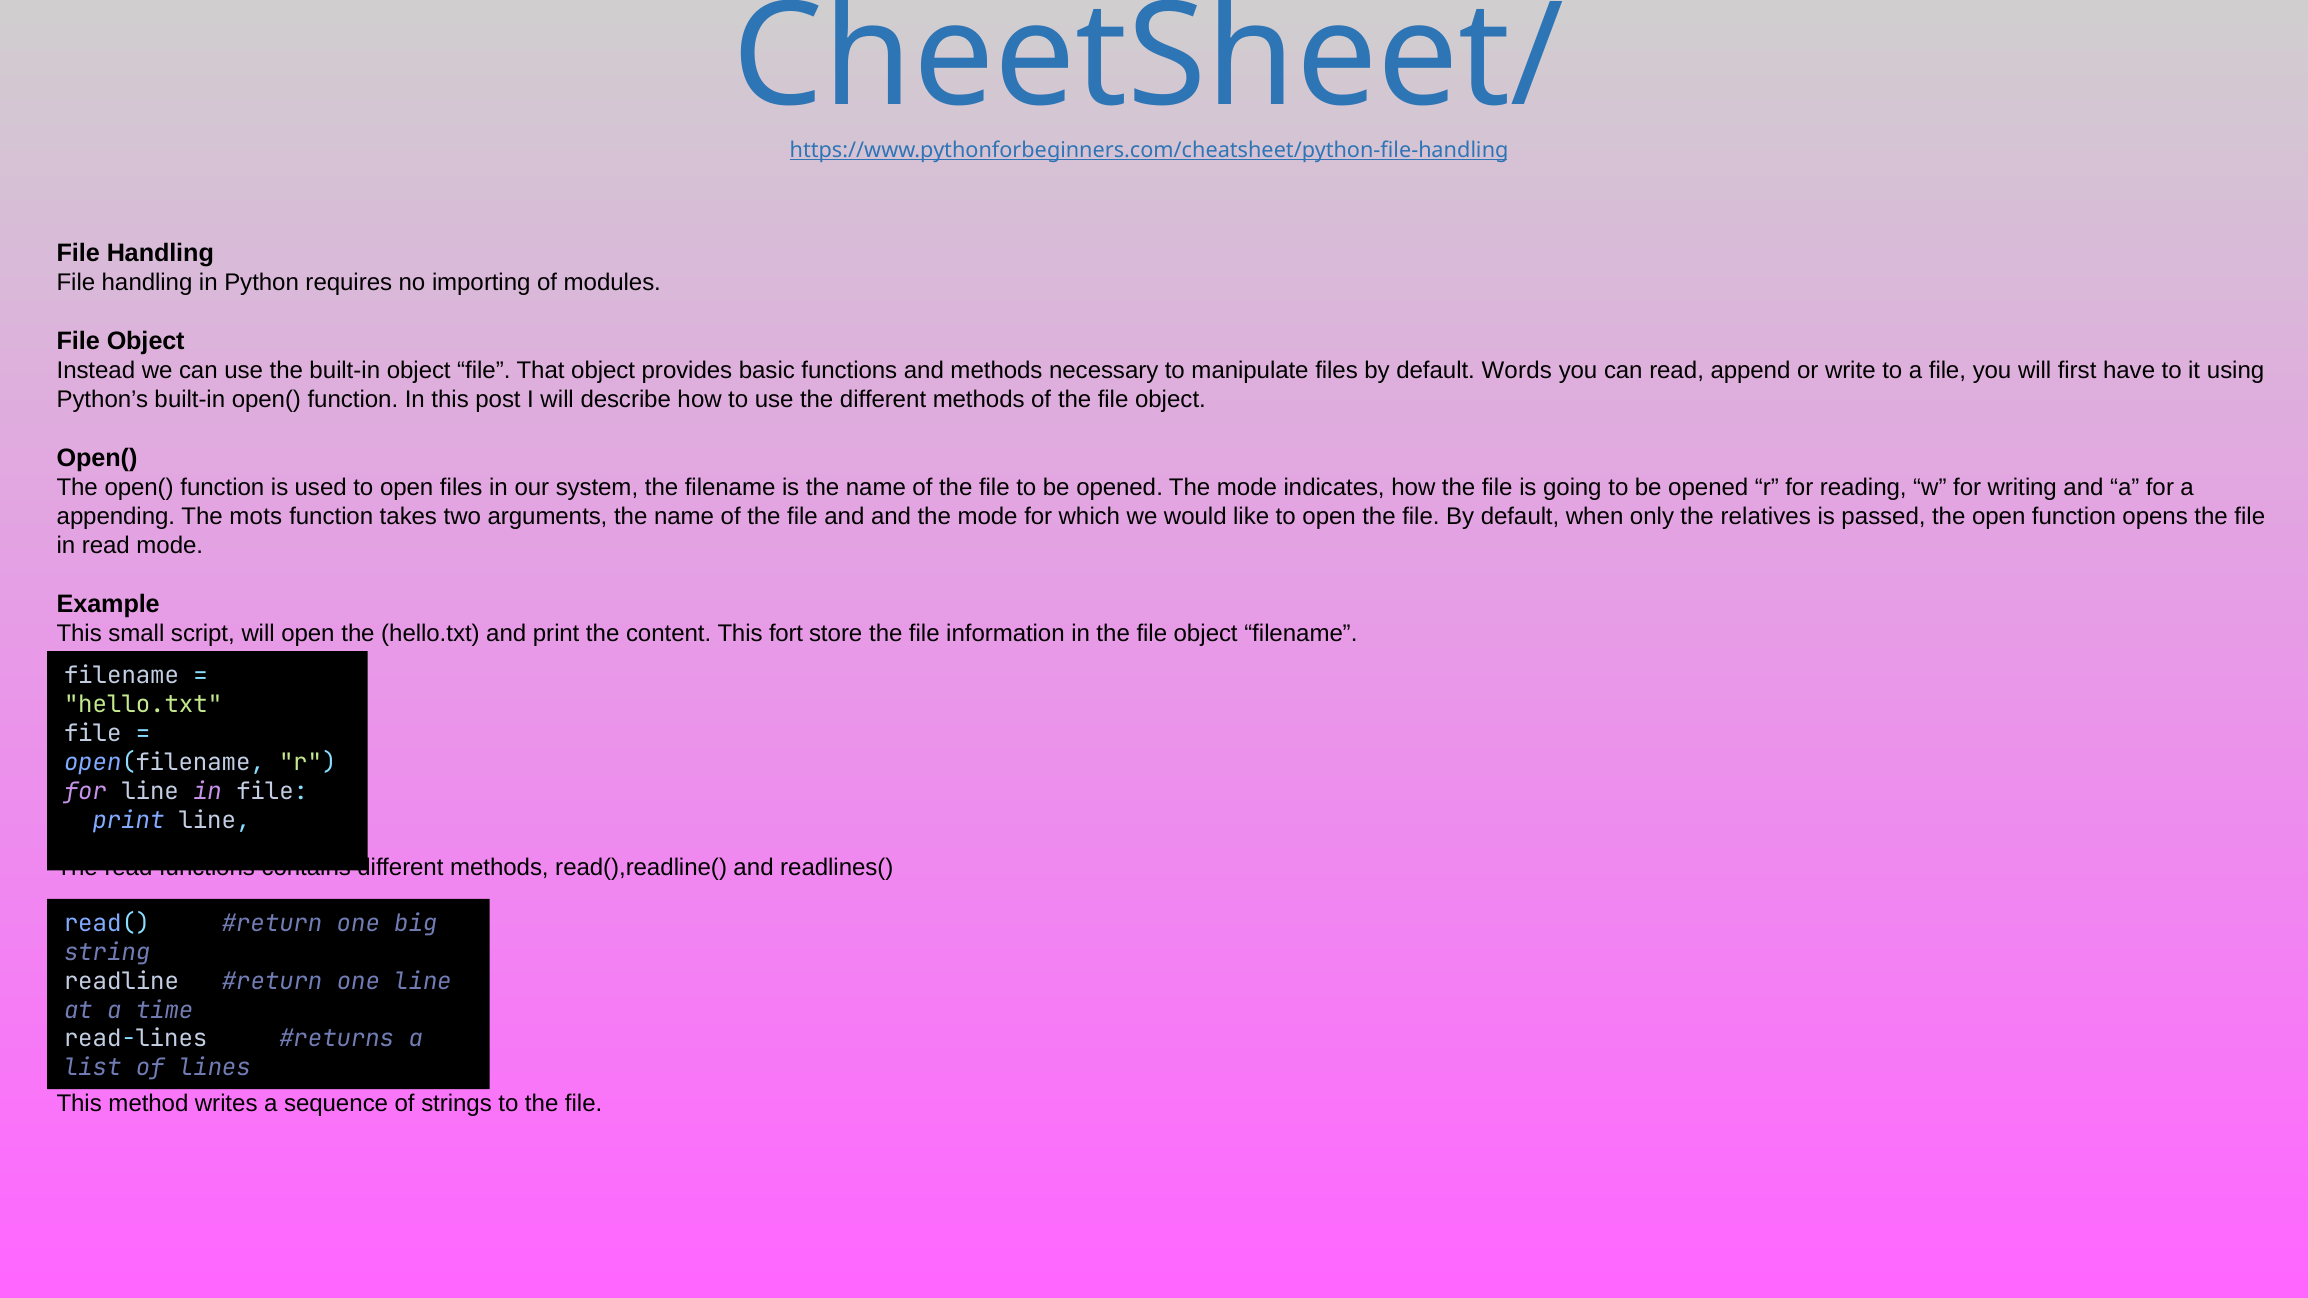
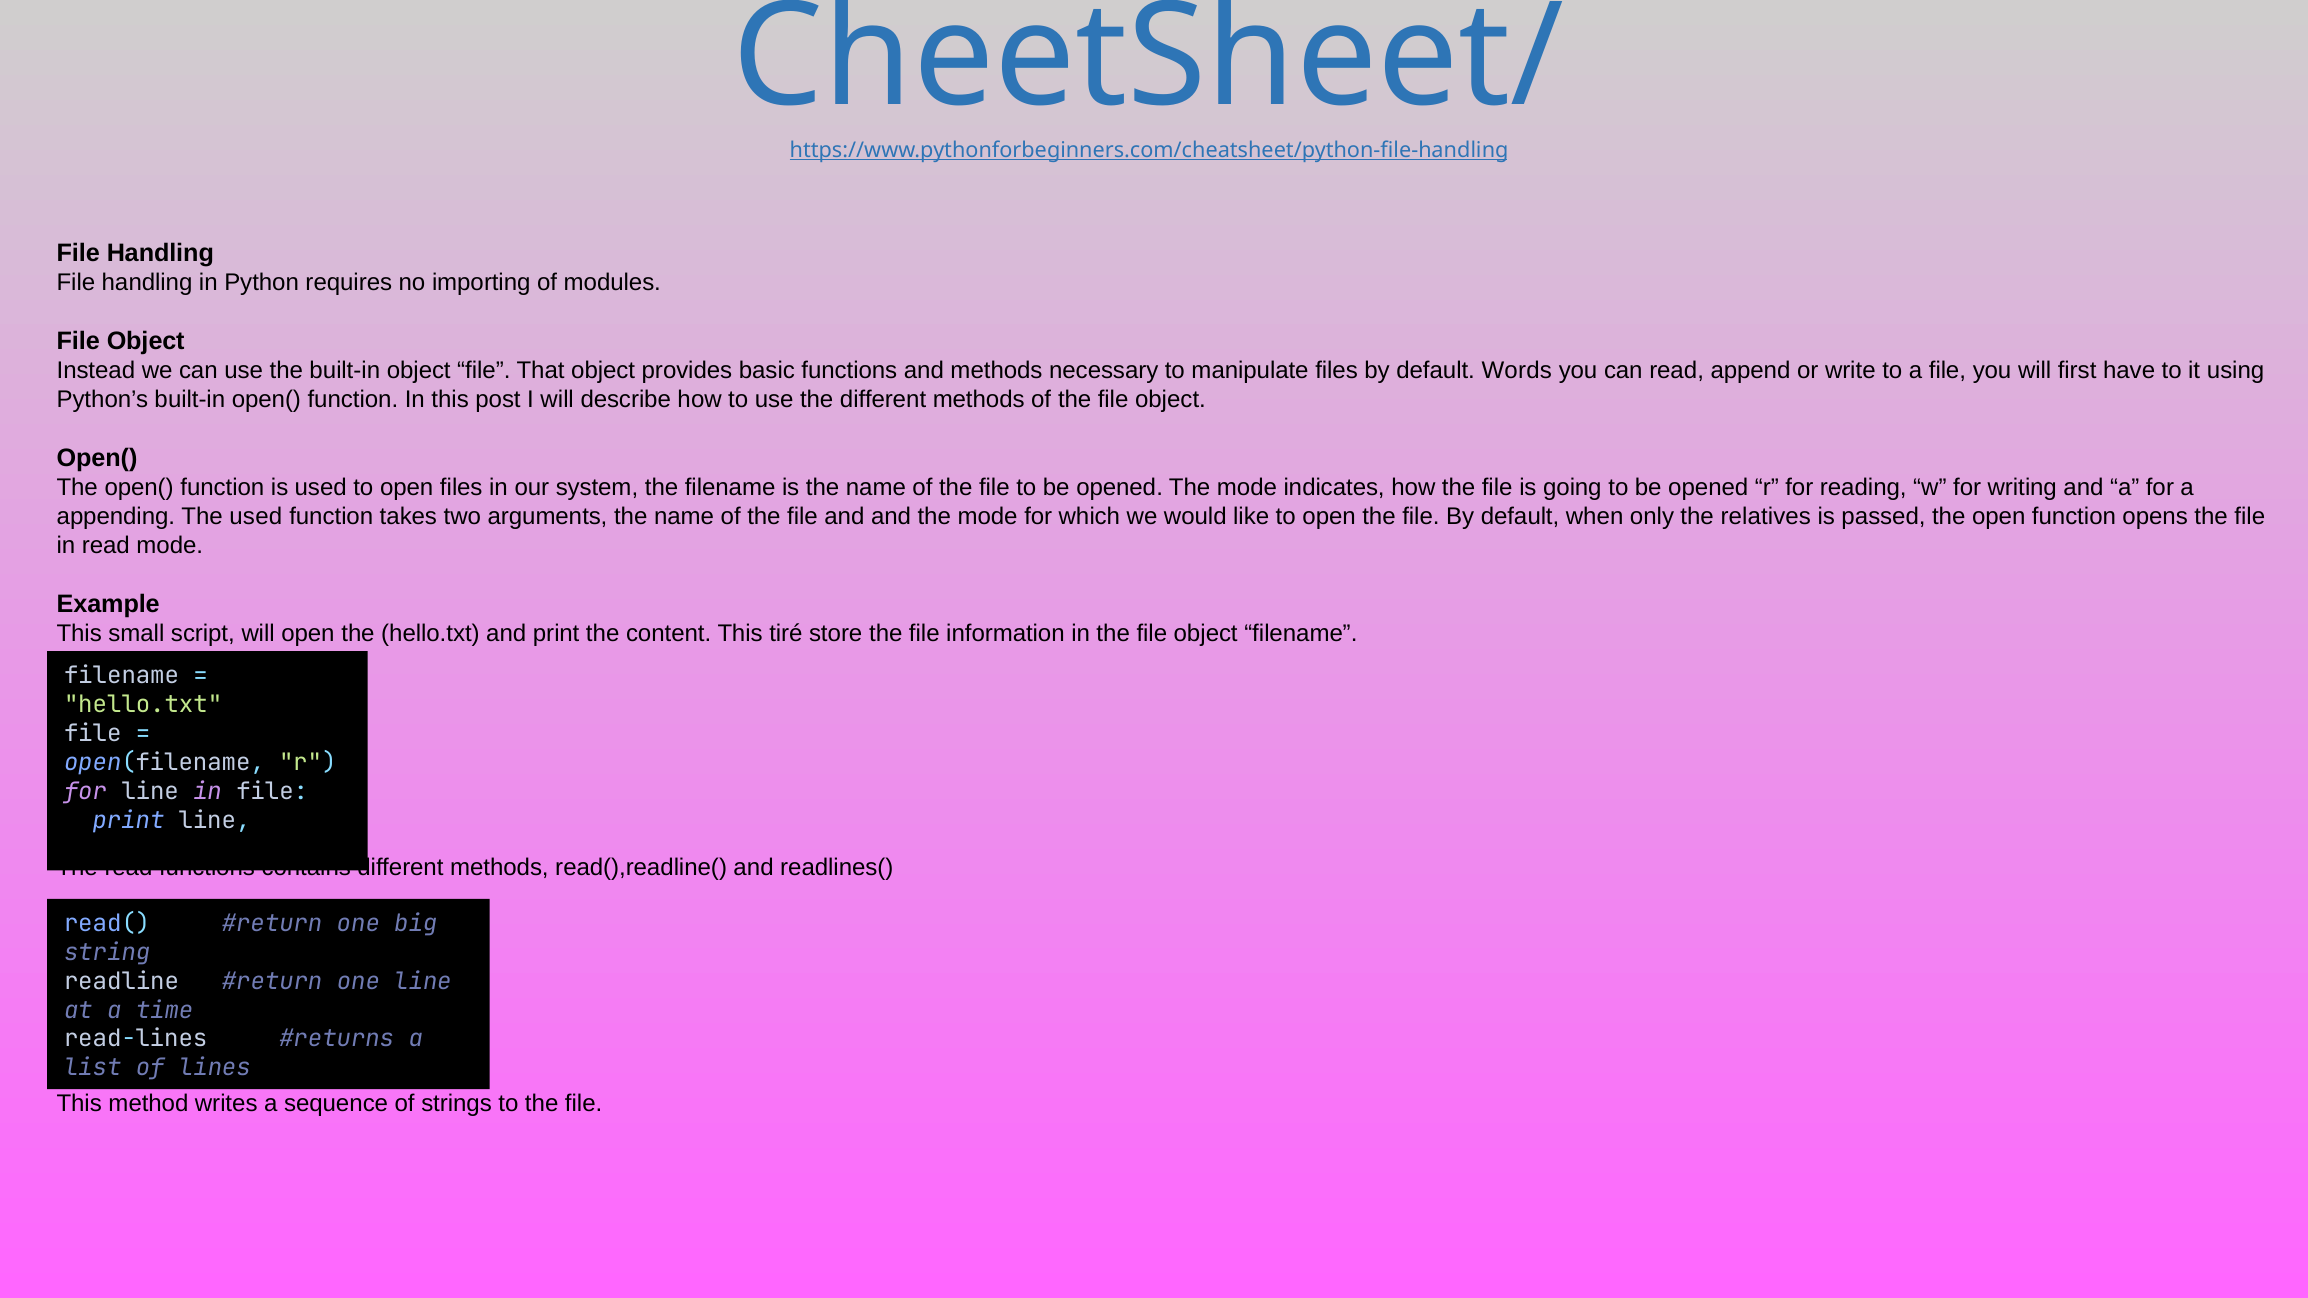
The mots: mots -> used (256, 517)
fort: fort -> tiré (786, 633)
